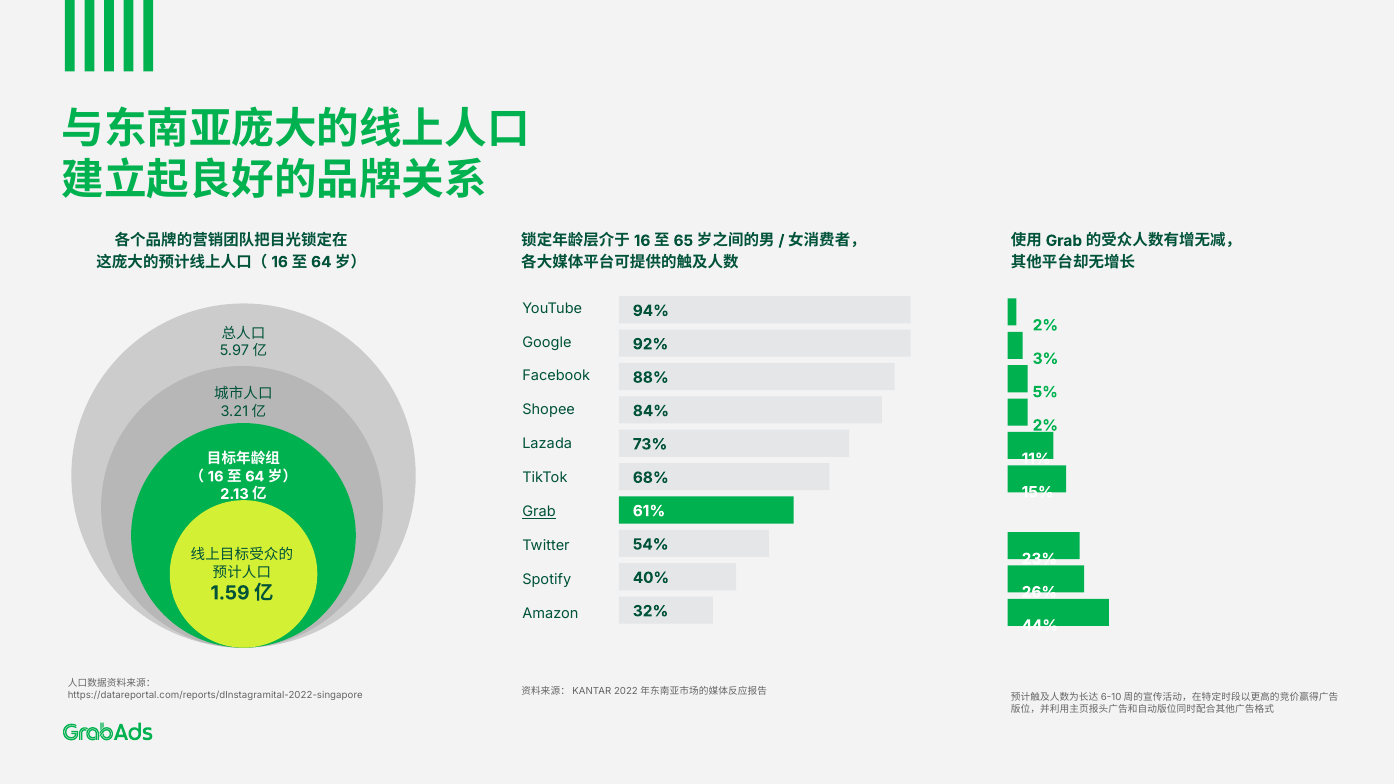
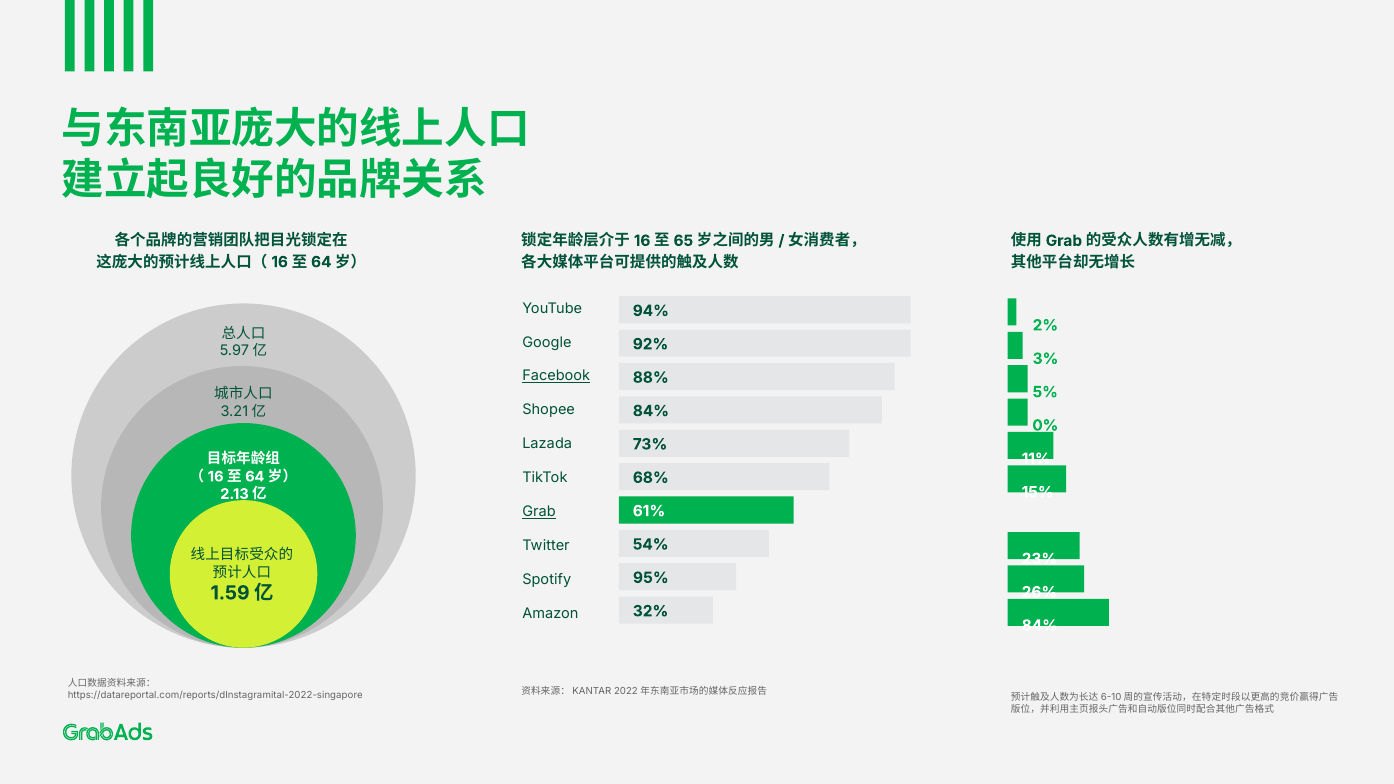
Facebook underline: none -> present (556, 376)
2%: 2% -> 0% (1045, 426)
40%: 40% -> 95% (651, 578)
44%: 44% -> 84% (1040, 626)
